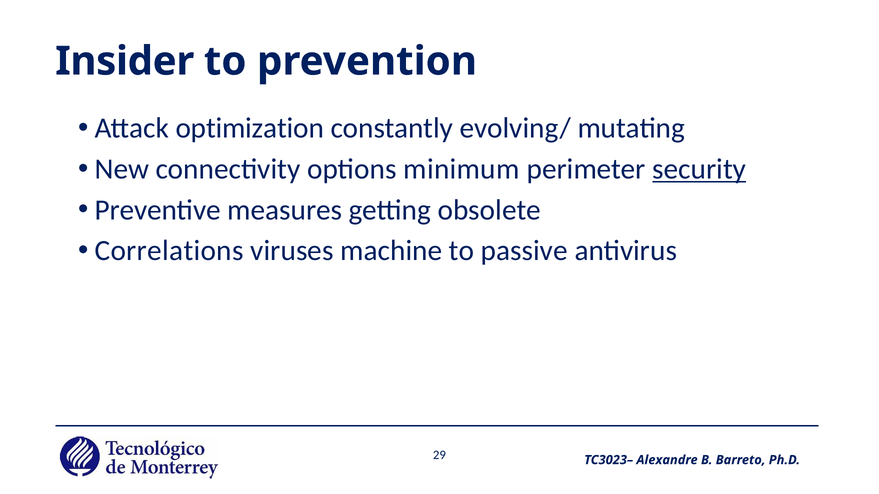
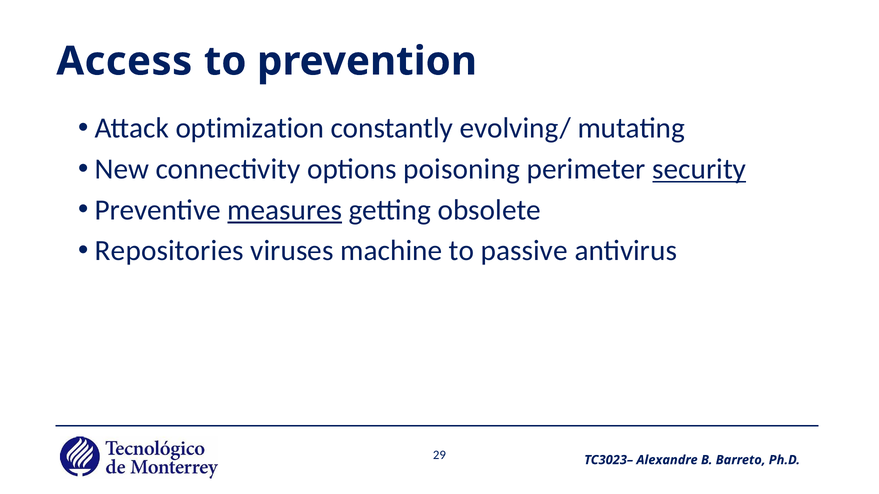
Insider: Insider -> Access (124, 61)
minimum: minimum -> poisoning (462, 169)
measures underline: none -> present (285, 210)
Correlations: Correlations -> Repositories (169, 251)
